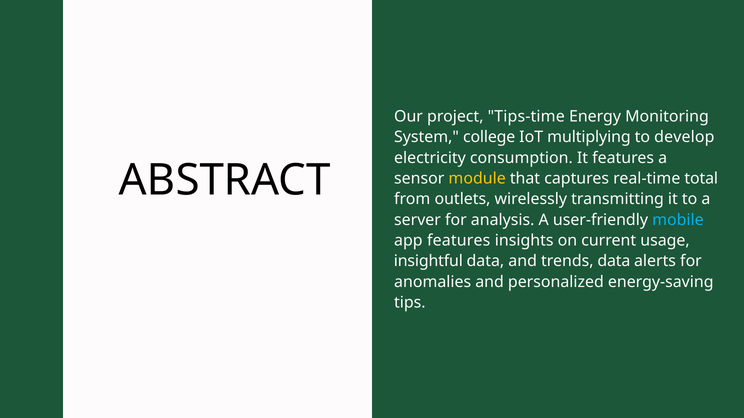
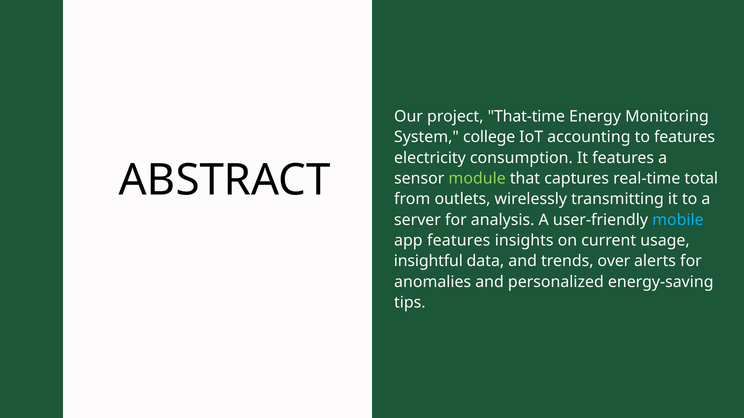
Tips-time: Tips-time -> That-time (526, 117)
multiplying: multiplying -> accounting (589, 137)
to develop: develop -> features (685, 137)
module colour: yellow -> light green (477, 179)
trends data: data -> over (614, 262)
